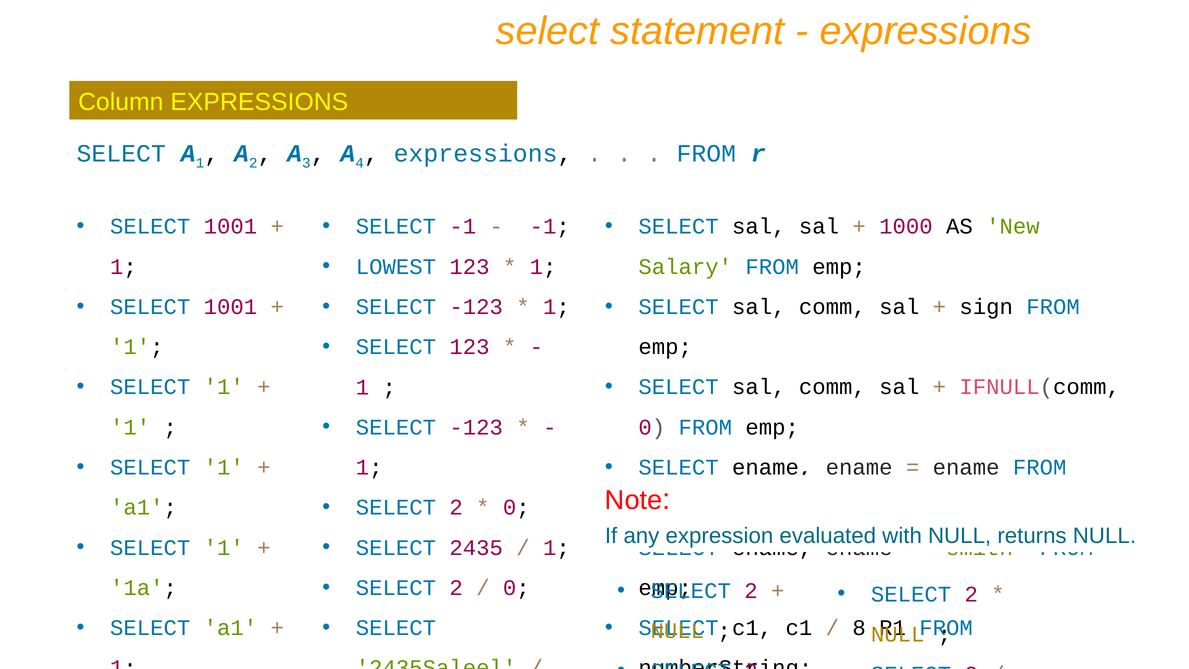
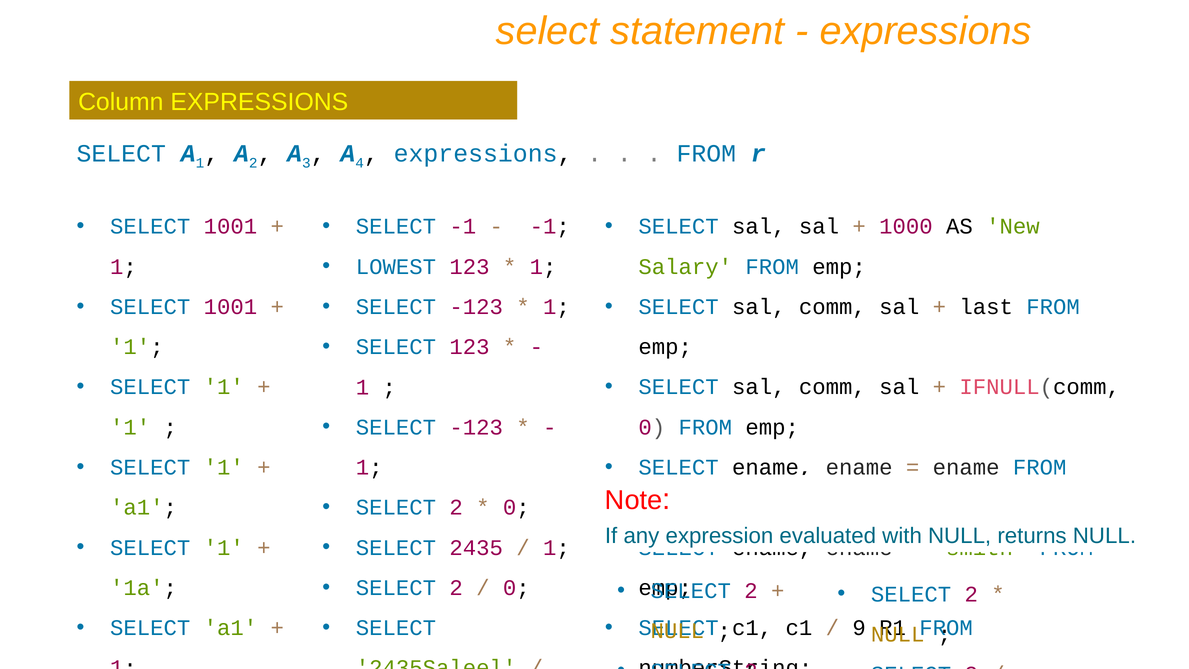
sign: sign -> last (986, 307)
8: 8 -> 9 (859, 628)
